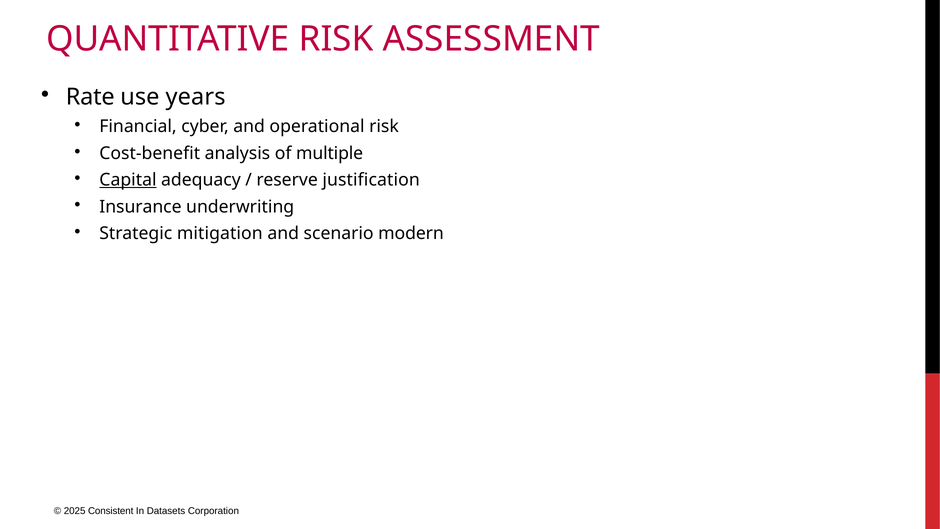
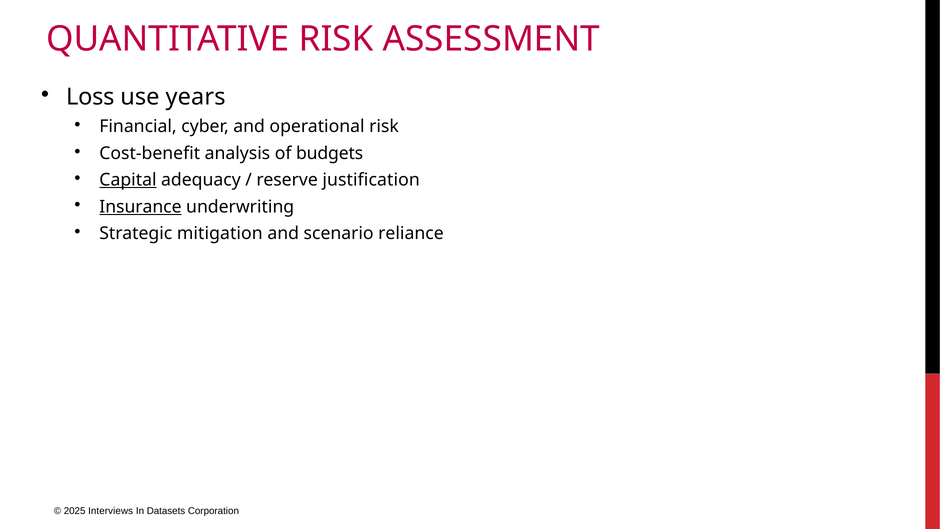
Rate: Rate -> Loss (90, 97)
multiple: multiple -> budgets (330, 153)
Insurance underline: none -> present (140, 207)
modern: modern -> reliance (411, 233)
Consistent: Consistent -> Interviews (111, 511)
